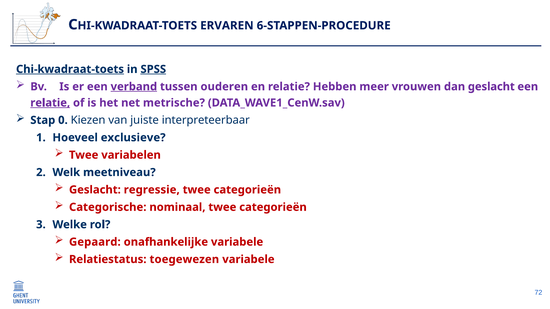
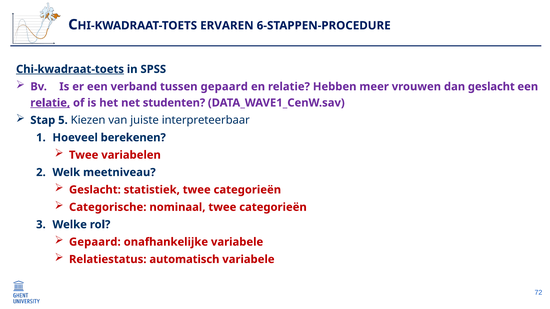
SPSS underline: present -> none (153, 69)
verband underline: present -> none (134, 87)
tussen ouderen: ouderen -> gepaard (224, 87)
metrische: metrische -> studenten (174, 103)
0: 0 -> 5 (63, 120)
exclusieve: exclusieve -> berekenen (133, 138)
regressie: regressie -> statistiek (152, 190)
toegewezen: toegewezen -> automatisch (184, 260)
